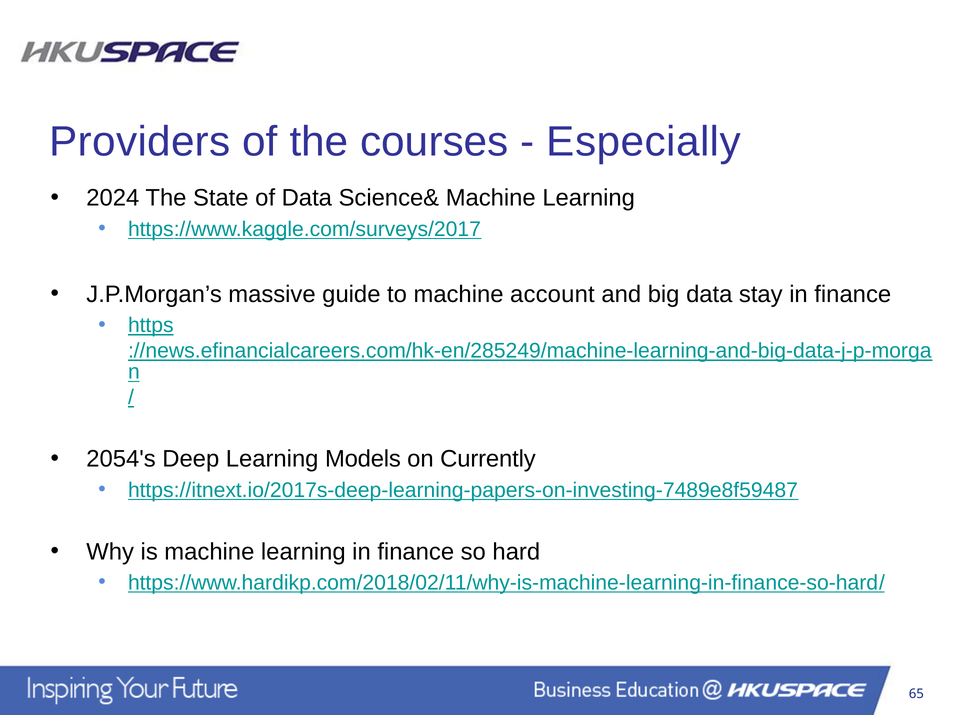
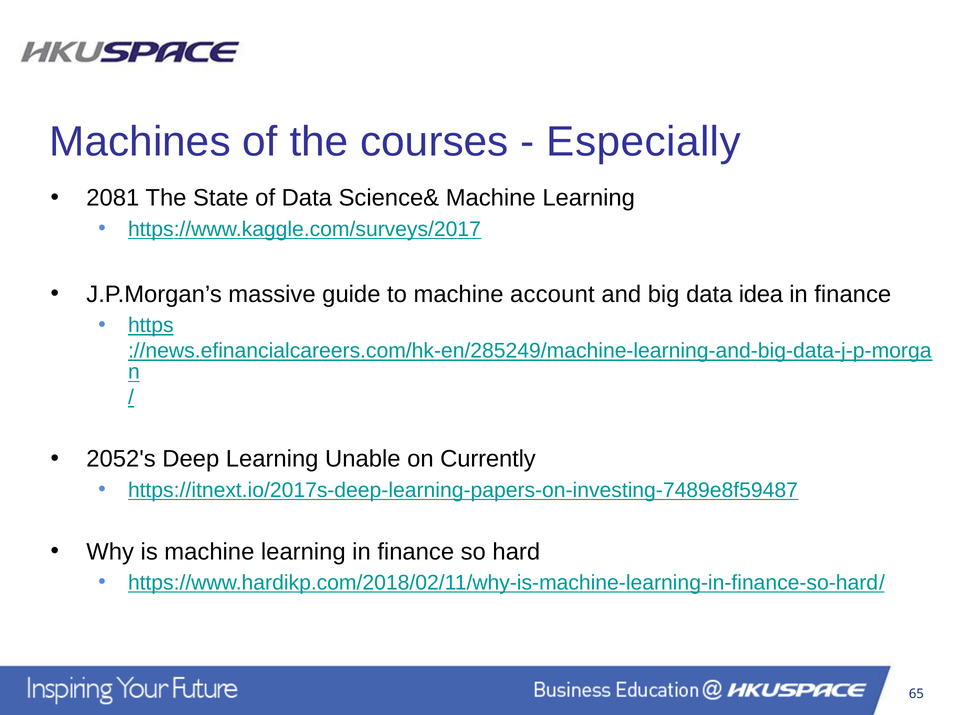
Providers: Providers -> Machines (140, 142)
2024: 2024 -> 2081 (113, 198)
stay: stay -> idea (761, 294)
2054's: 2054's -> 2052's (121, 459)
Models: Models -> Unable (363, 459)
